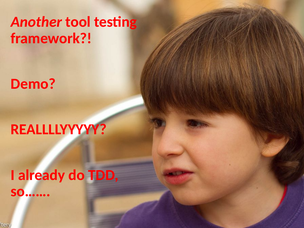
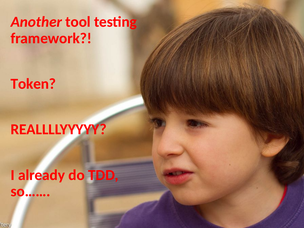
Demo: Demo -> Token (33, 84)
